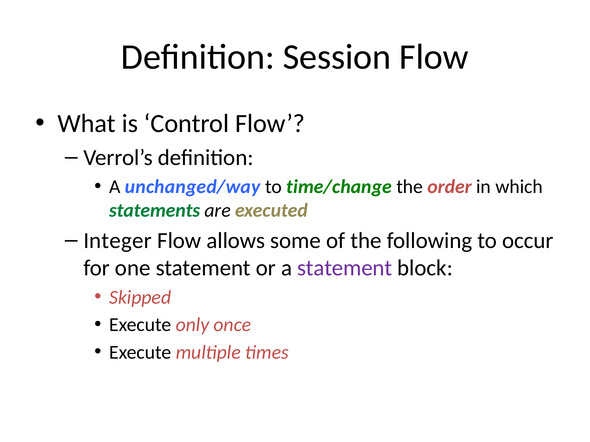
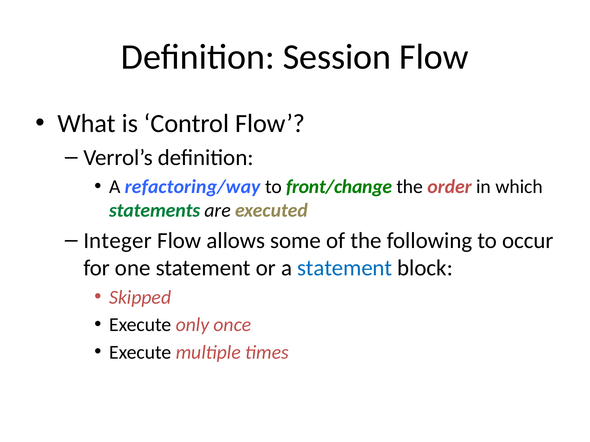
unchanged/way: unchanged/way -> refactoring/way (193, 187)
time/change: time/change -> front/change (339, 187)
statement colour: purple -> blue (345, 268)
